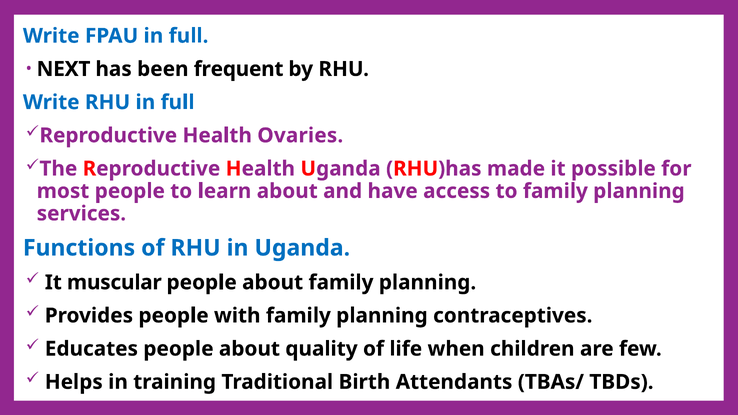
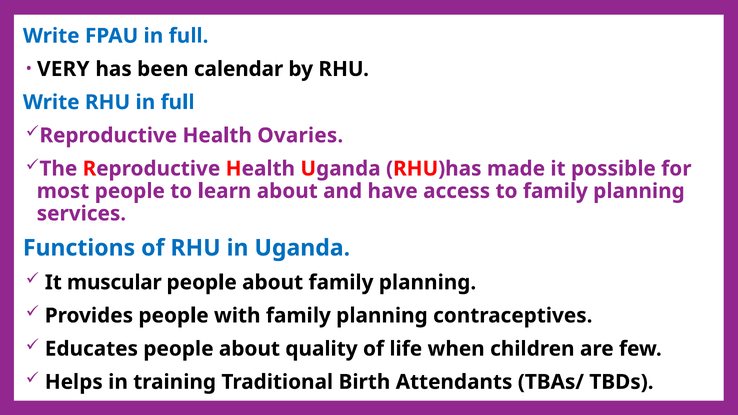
NEXT: NEXT -> VERY (63, 69)
frequent: frequent -> calendar (239, 69)
